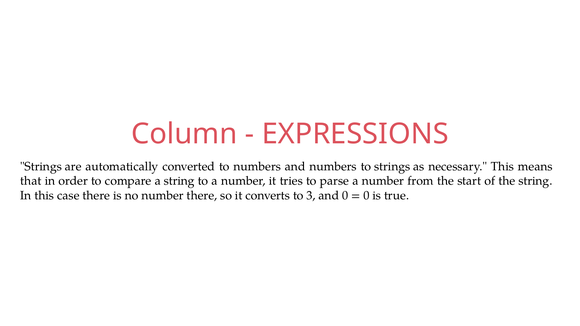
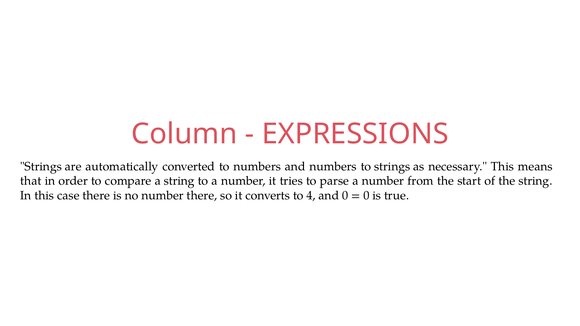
3: 3 -> 4 (311, 196)
